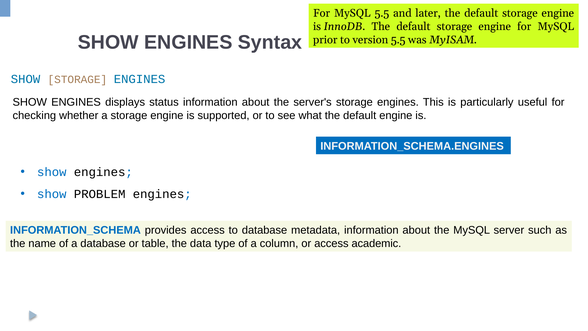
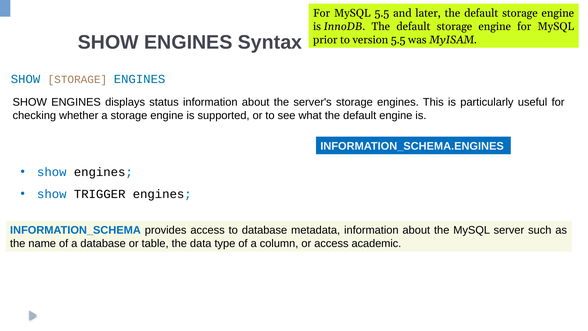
PROBLEM: PROBLEM -> TRIGGER (100, 194)
